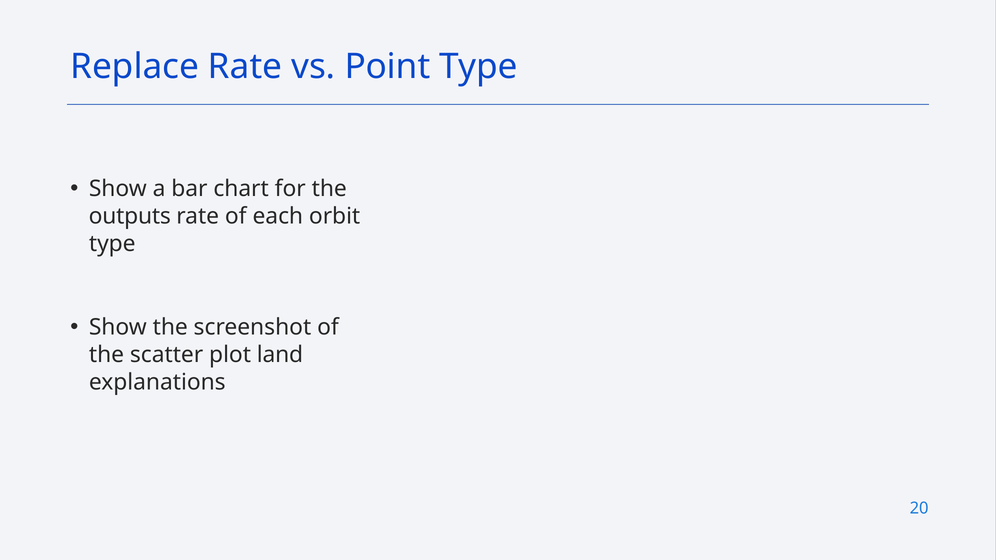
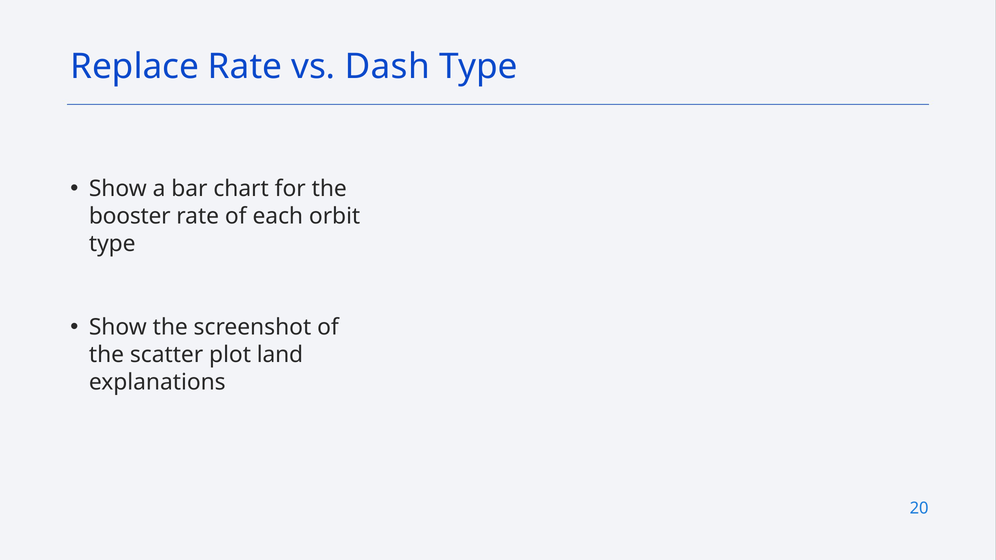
Point: Point -> Dash (387, 67)
outputs: outputs -> booster (130, 216)
